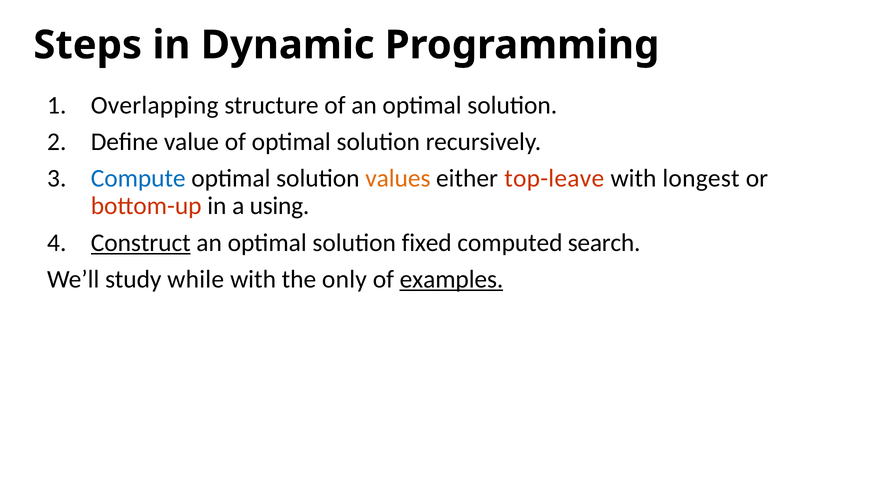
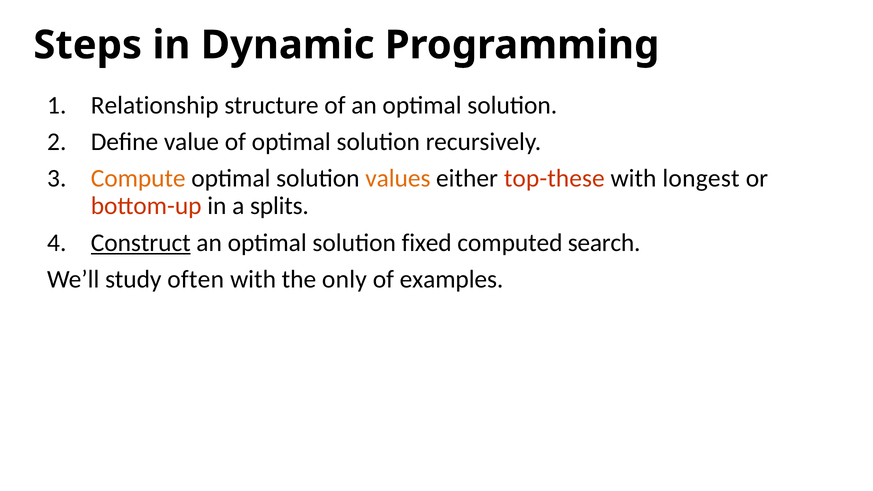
Overlapping: Overlapping -> Relationship (155, 105)
Compute colour: blue -> orange (138, 179)
top-leave: top-leave -> top-these (554, 179)
using: using -> splits (279, 206)
while: while -> often (196, 279)
examples underline: present -> none (451, 279)
